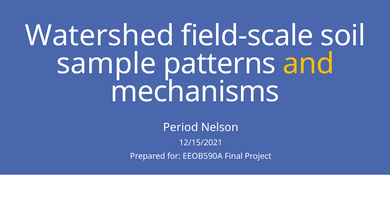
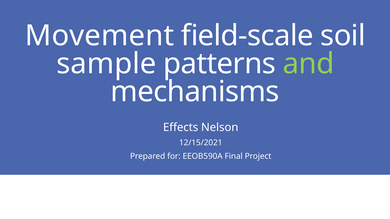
Watershed: Watershed -> Movement (99, 36)
and colour: yellow -> light green (308, 64)
Period: Period -> Effects (181, 128)
